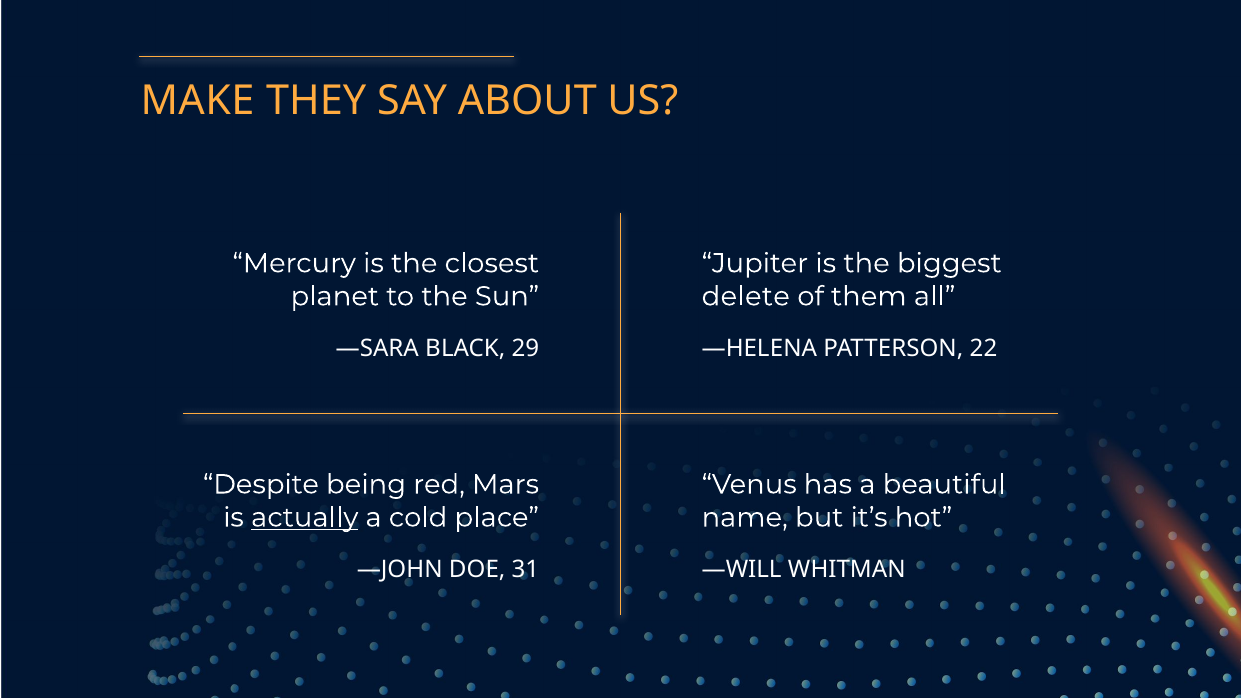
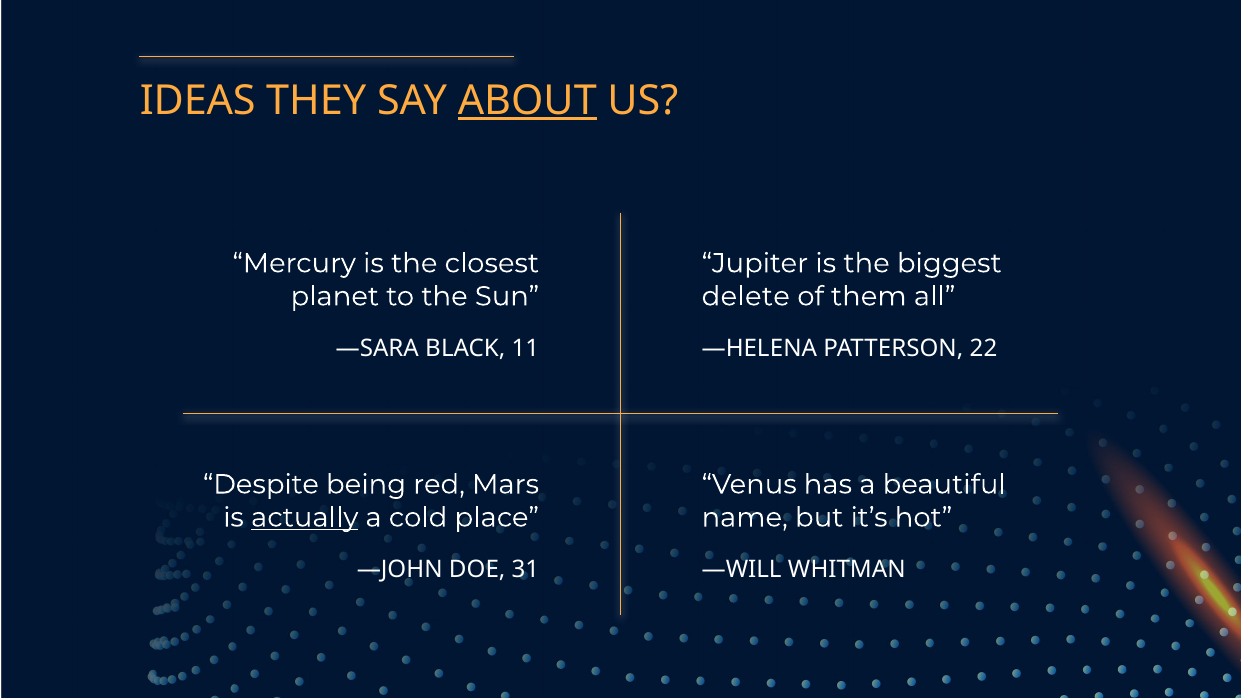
MAKE: MAKE -> IDEAS (198, 101)
ABOUT underline: none -> present (527, 101)
29: 29 -> 11 (525, 349)
